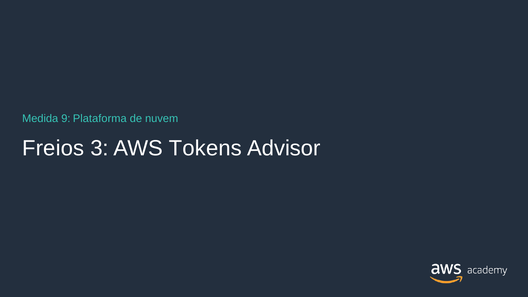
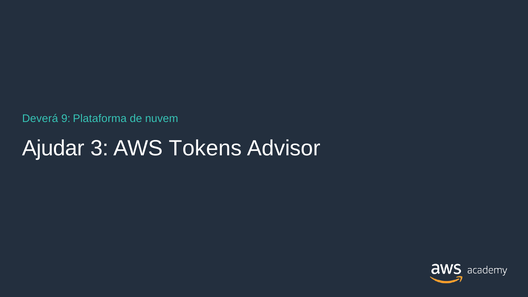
Medida: Medida -> Deverá (40, 118)
Freios: Freios -> Ajudar (53, 148)
